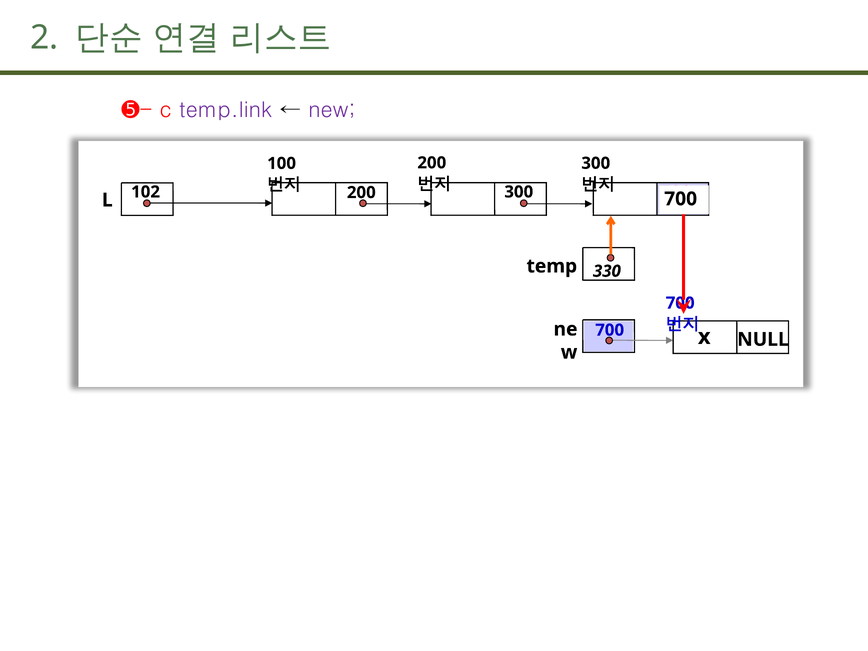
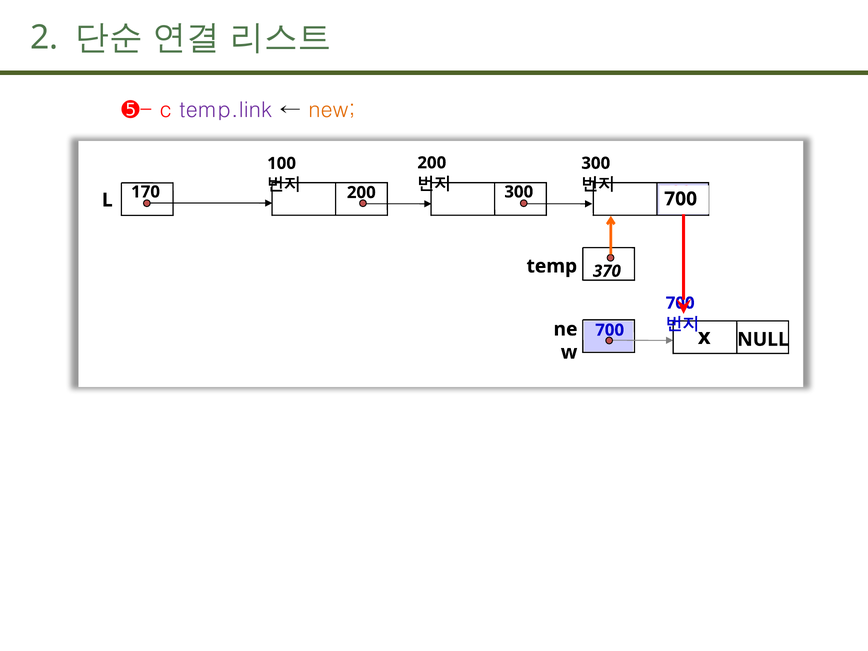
new colour: purple -> orange (332, 110)
102: 102 -> 170 (146, 192)
330: 330 -> 370 (607, 271)
